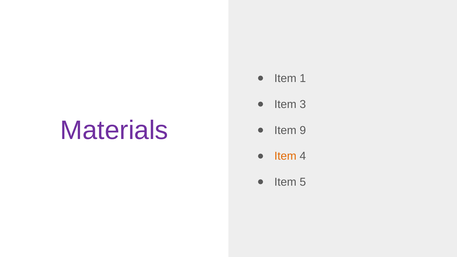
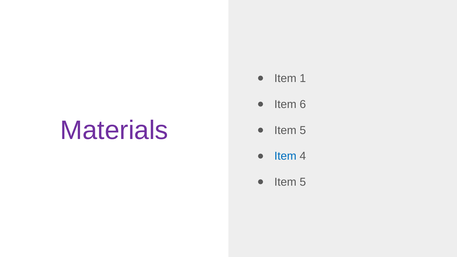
3: 3 -> 6 (303, 104)
9: 9 -> 5 (303, 130)
Item colour: orange -> blue (285, 156)
